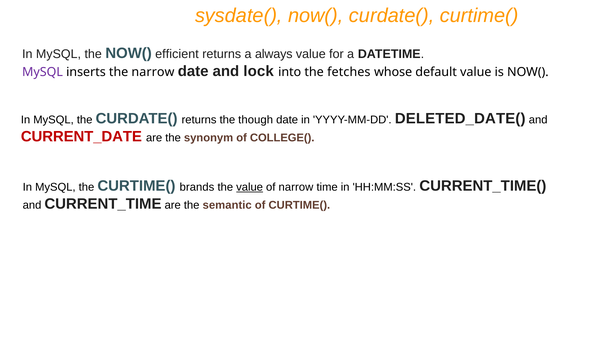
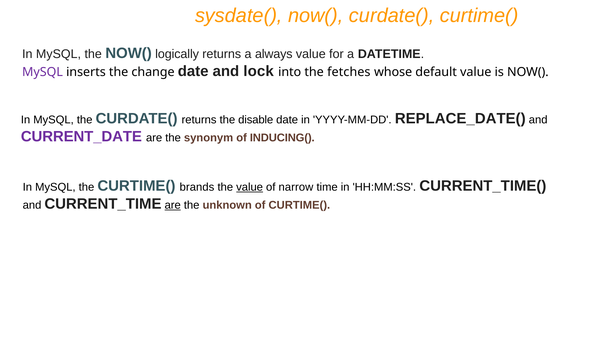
efficient: efficient -> logically (177, 54)
the narrow: narrow -> change (153, 72)
though: though -> disable (256, 120)
DELETED_DATE(: DELETED_DATE( -> REPLACE_DATE( (460, 118)
CURRENT_DATE colour: red -> purple (81, 136)
COLLEGE(: COLLEGE( -> INDUCING( (282, 138)
are underline: none -> present (173, 205)
semantic: semantic -> unknown (227, 205)
